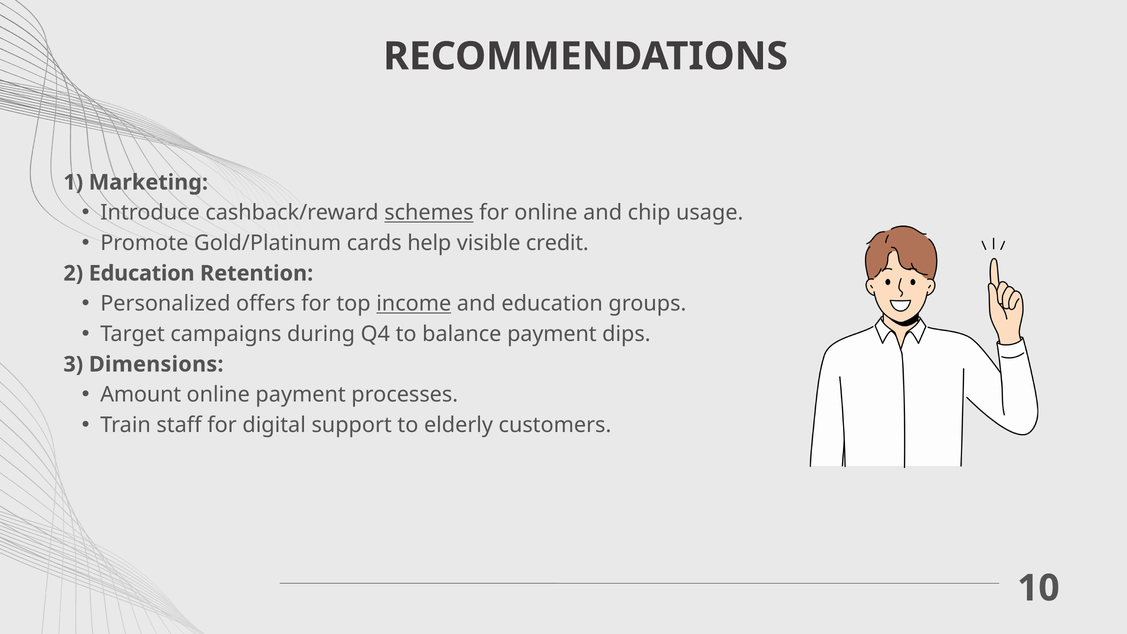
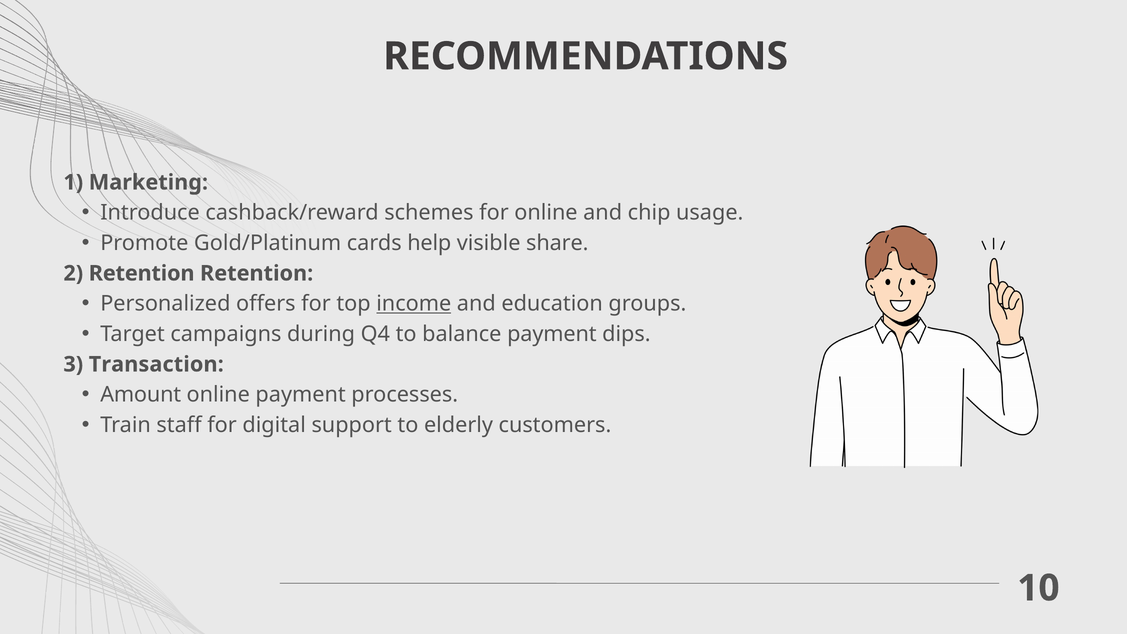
schemes underline: present -> none (429, 213)
credit: credit -> share (557, 243)
2 Education: Education -> Retention (142, 273)
Dimensions: Dimensions -> Transaction (156, 364)
